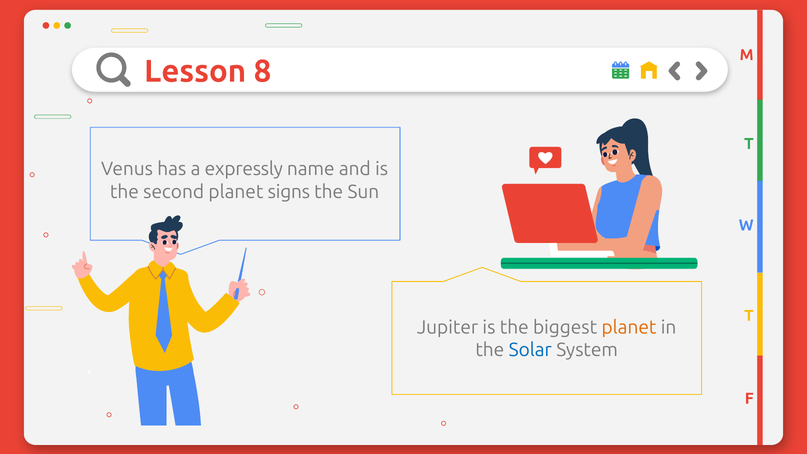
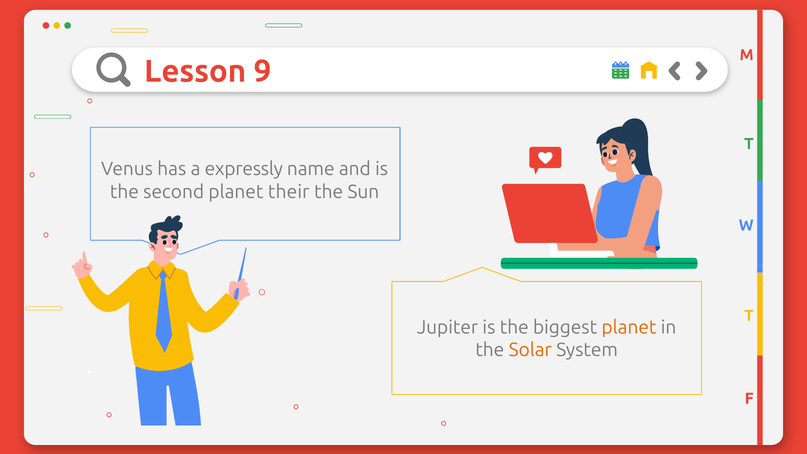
8: 8 -> 9 (262, 71)
signs: signs -> their (289, 192)
Solar colour: blue -> orange (530, 350)
